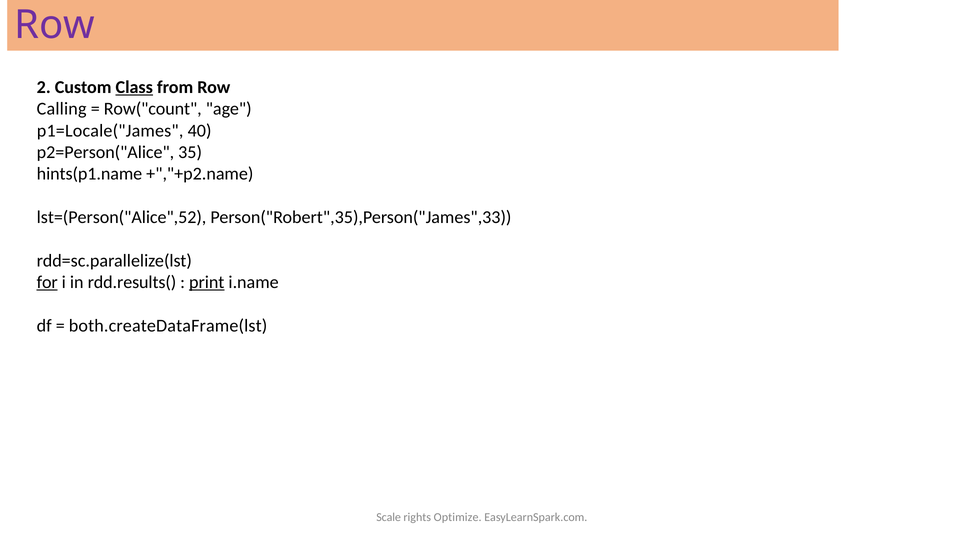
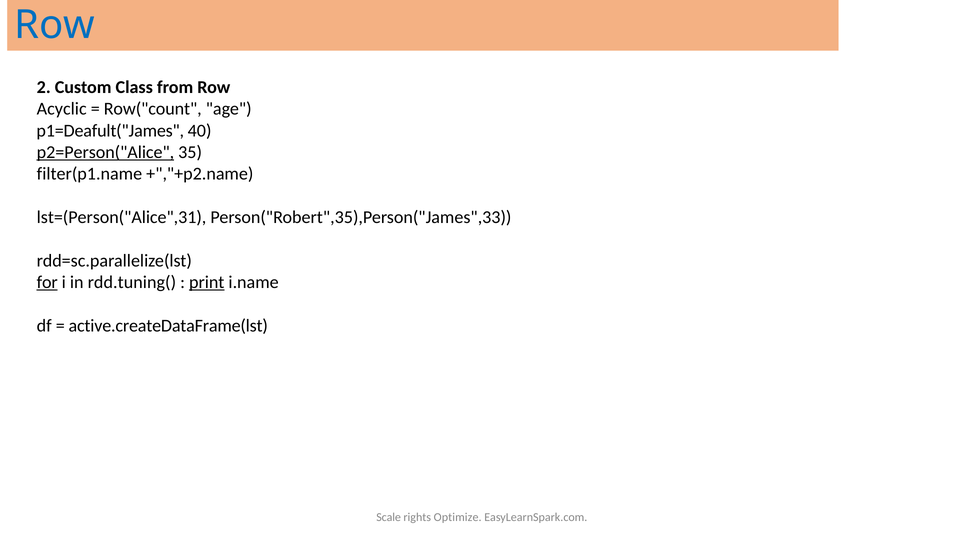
Row colour: purple -> blue (55, 25)
Class underline: present -> none (134, 87)
Calling: Calling -> Acyclic (62, 109)
p1=Locale("James: p1=Locale("James -> p1=Deafult("James (110, 131)
p2=Person("Alice underline: none -> present (105, 152)
hints(p1.name: hints(p1.name -> filter(p1.name (89, 174)
lst=(Person("Alice",52: lst=(Person("Alice",52 -> lst=(Person("Alice",31 (122, 217)
rdd.results(: rdd.results( -> rdd.tuning( (132, 282)
both.createDataFrame(lst: both.createDataFrame(lst -> active.createDataFrame(lst (168, 326)
